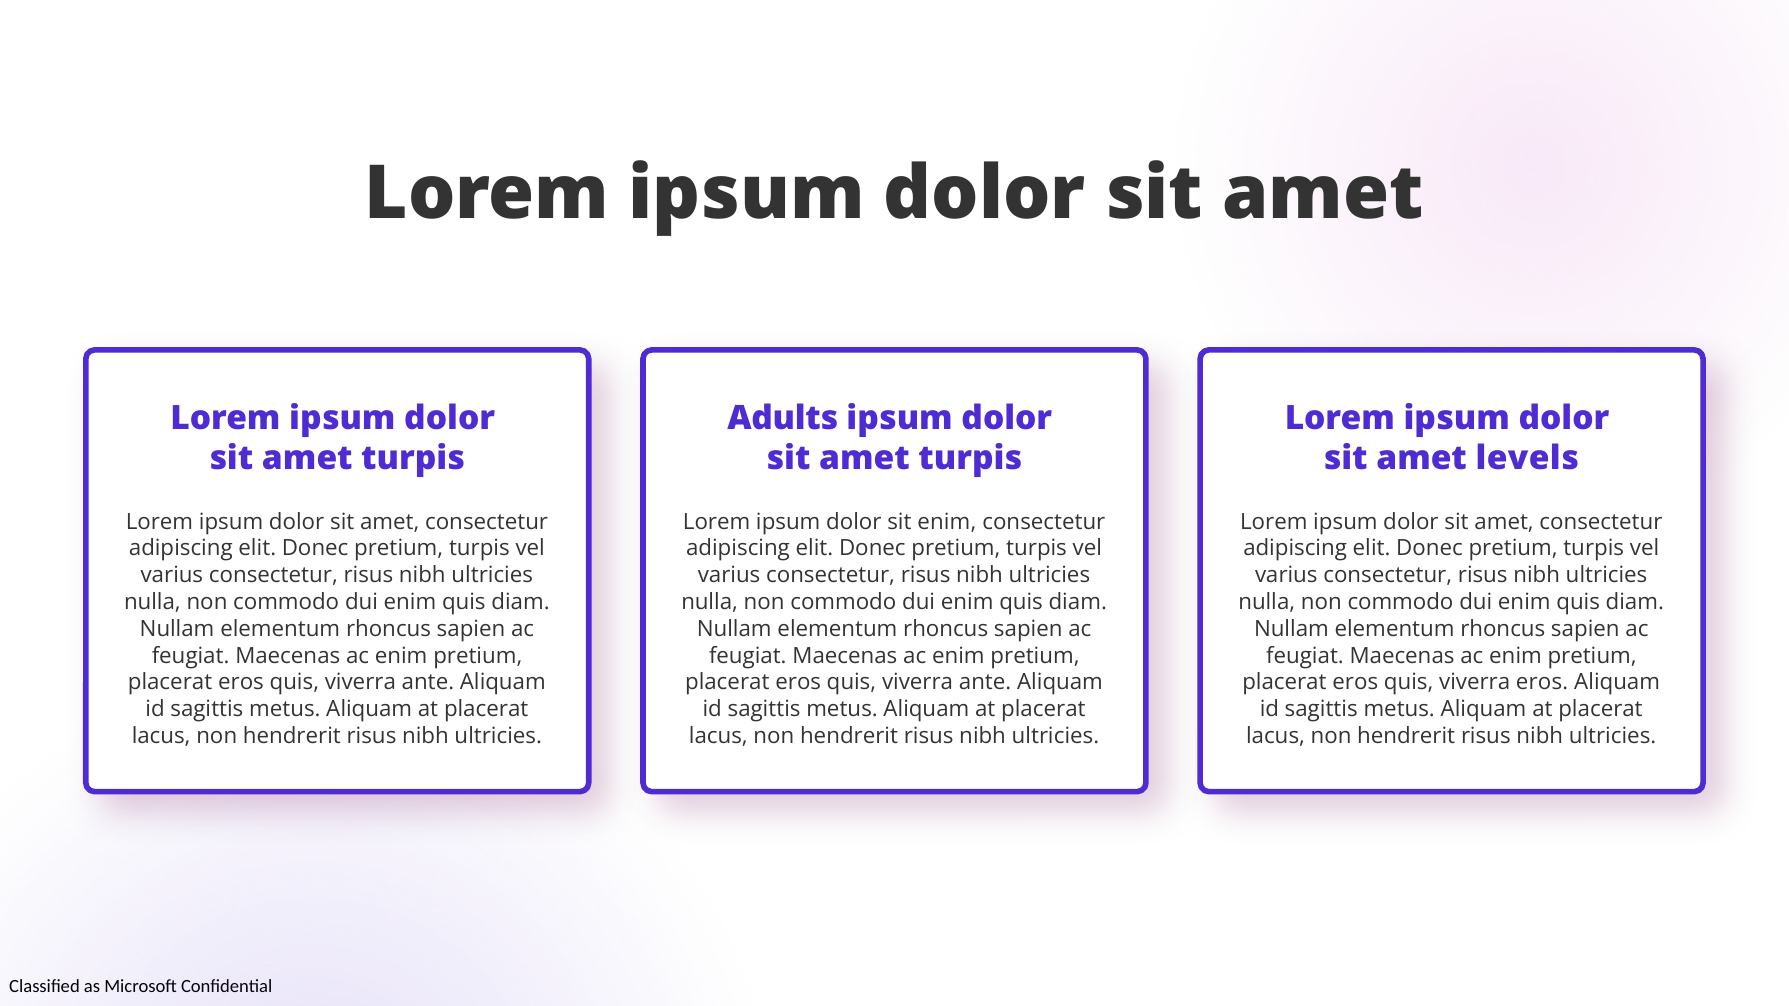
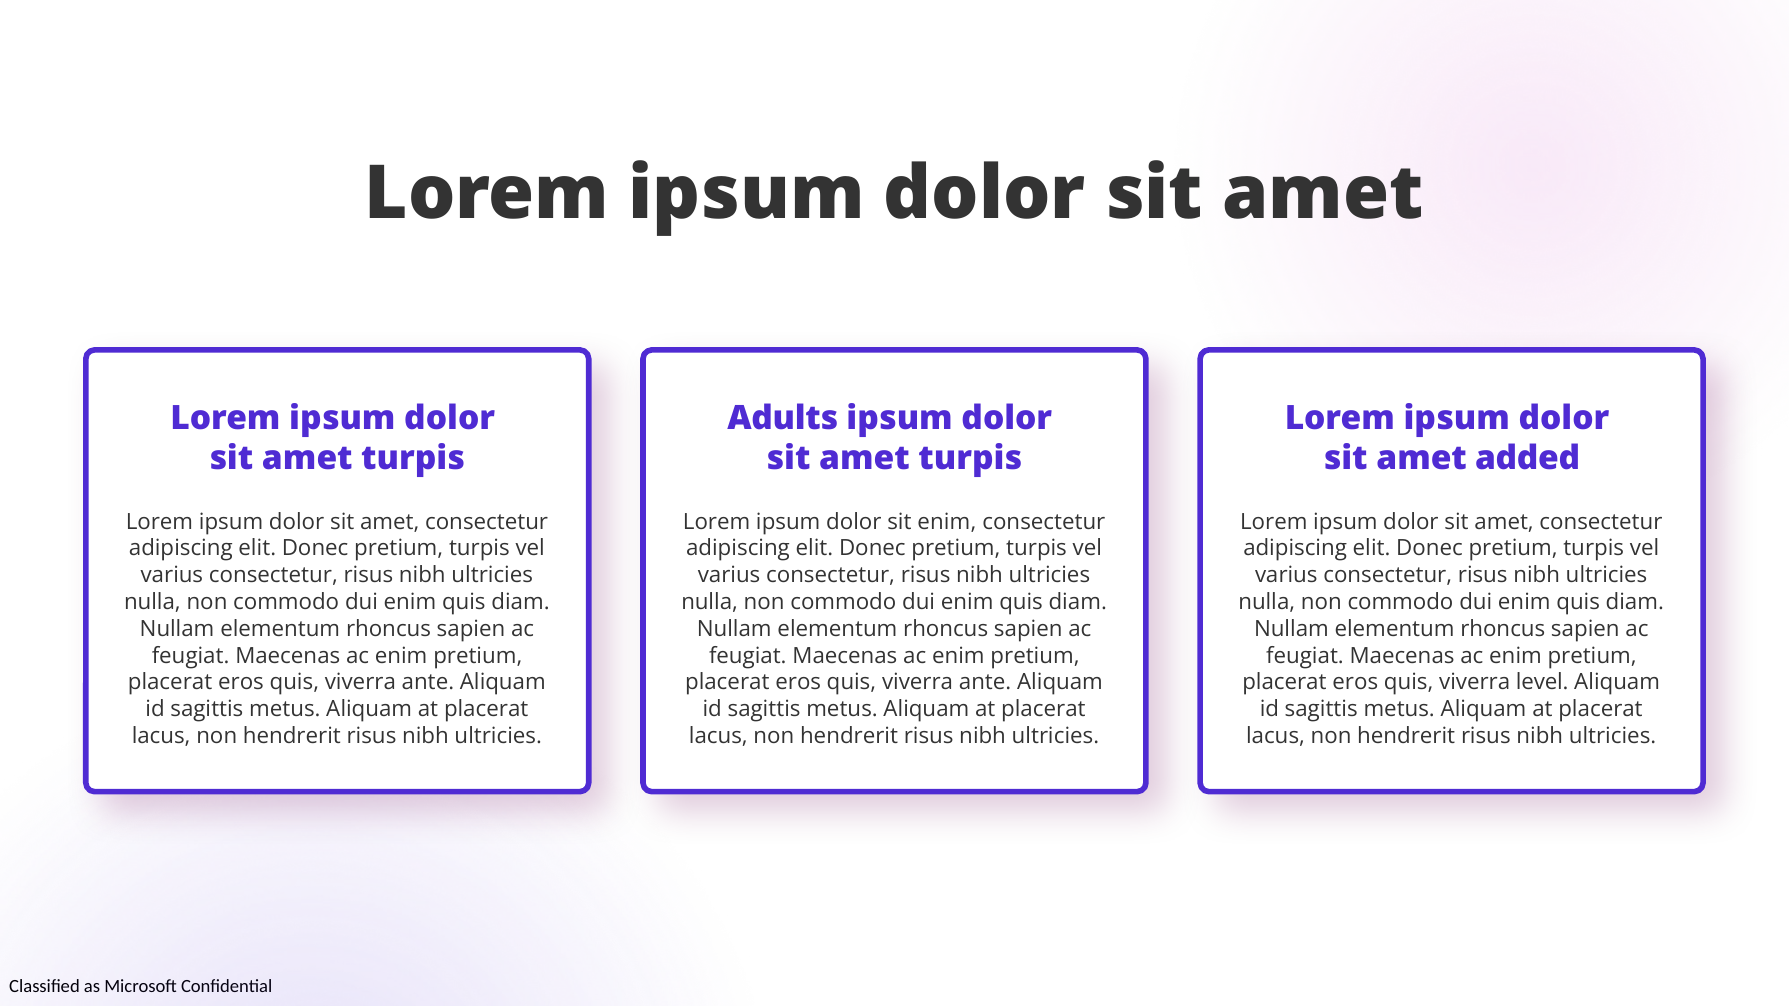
levels: levels -> added (1528, 459)
viverra eros: eros -> level (1542, 683)
